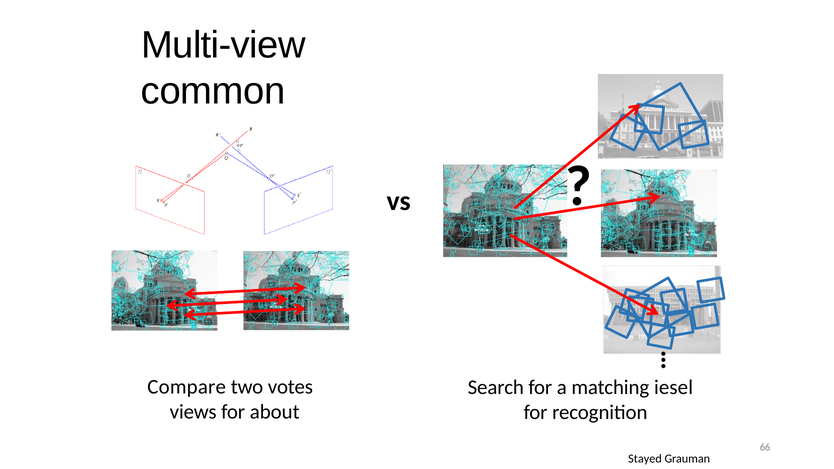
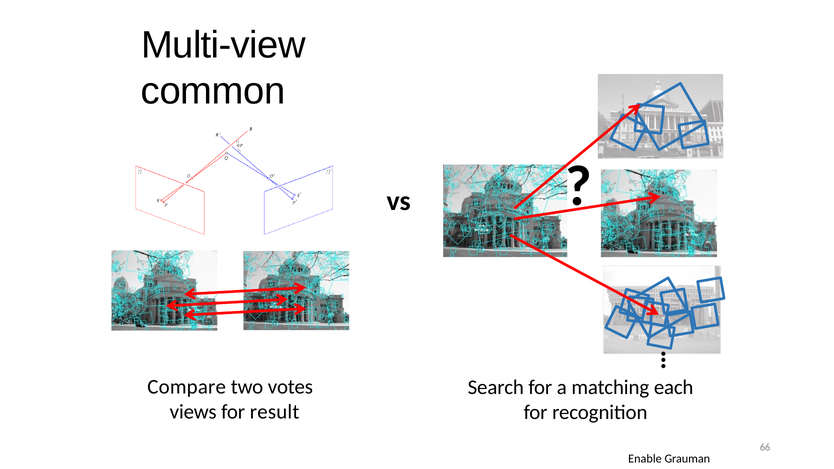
iesel: iesel -> each (674, 388)
about: about -> result (275, 412)
Stayed: Stayed -> Enable (645, 459)
